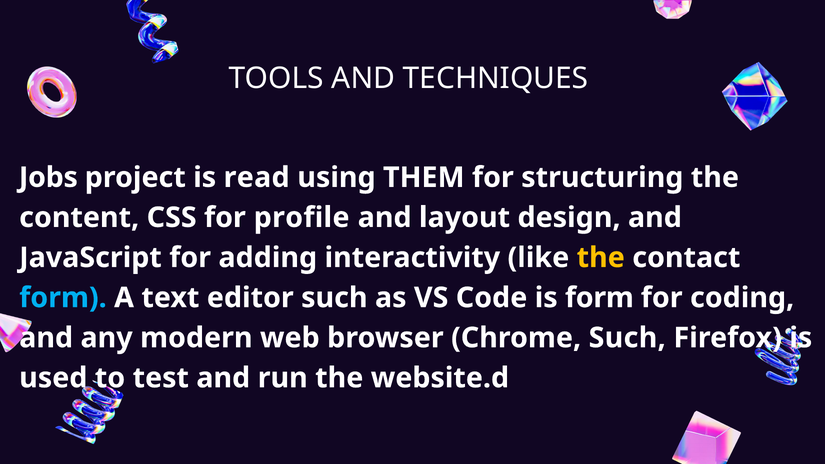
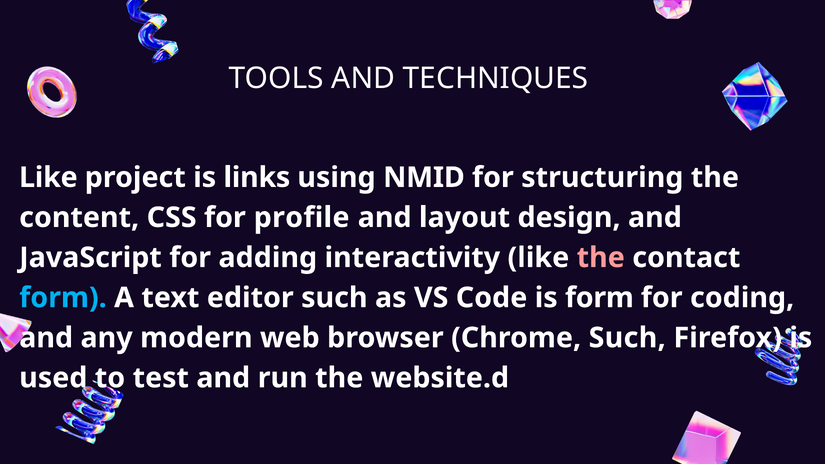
Jobs: Jobs -> Like (48, 177)
read: read -> links (257, 177)
THEM: THEM -> NMID (424, 177)
the colour: yellow -> pink (601, 258)
